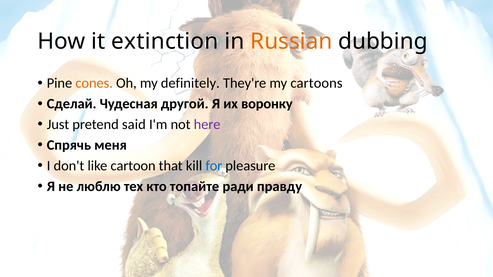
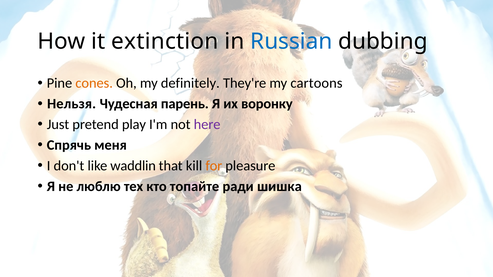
Russian colour: orange -> blue (291, 41)
Сделай: Сделай -> Нельзя (72, 104)
другой: другой -> парень (185, 104)
said: said -> play (134, 125)
cartoon: cartoon -> waddlin (133, 166)
for colour: blue -> orange (214, 166)
правду: правду -> шишка (279, 187)
